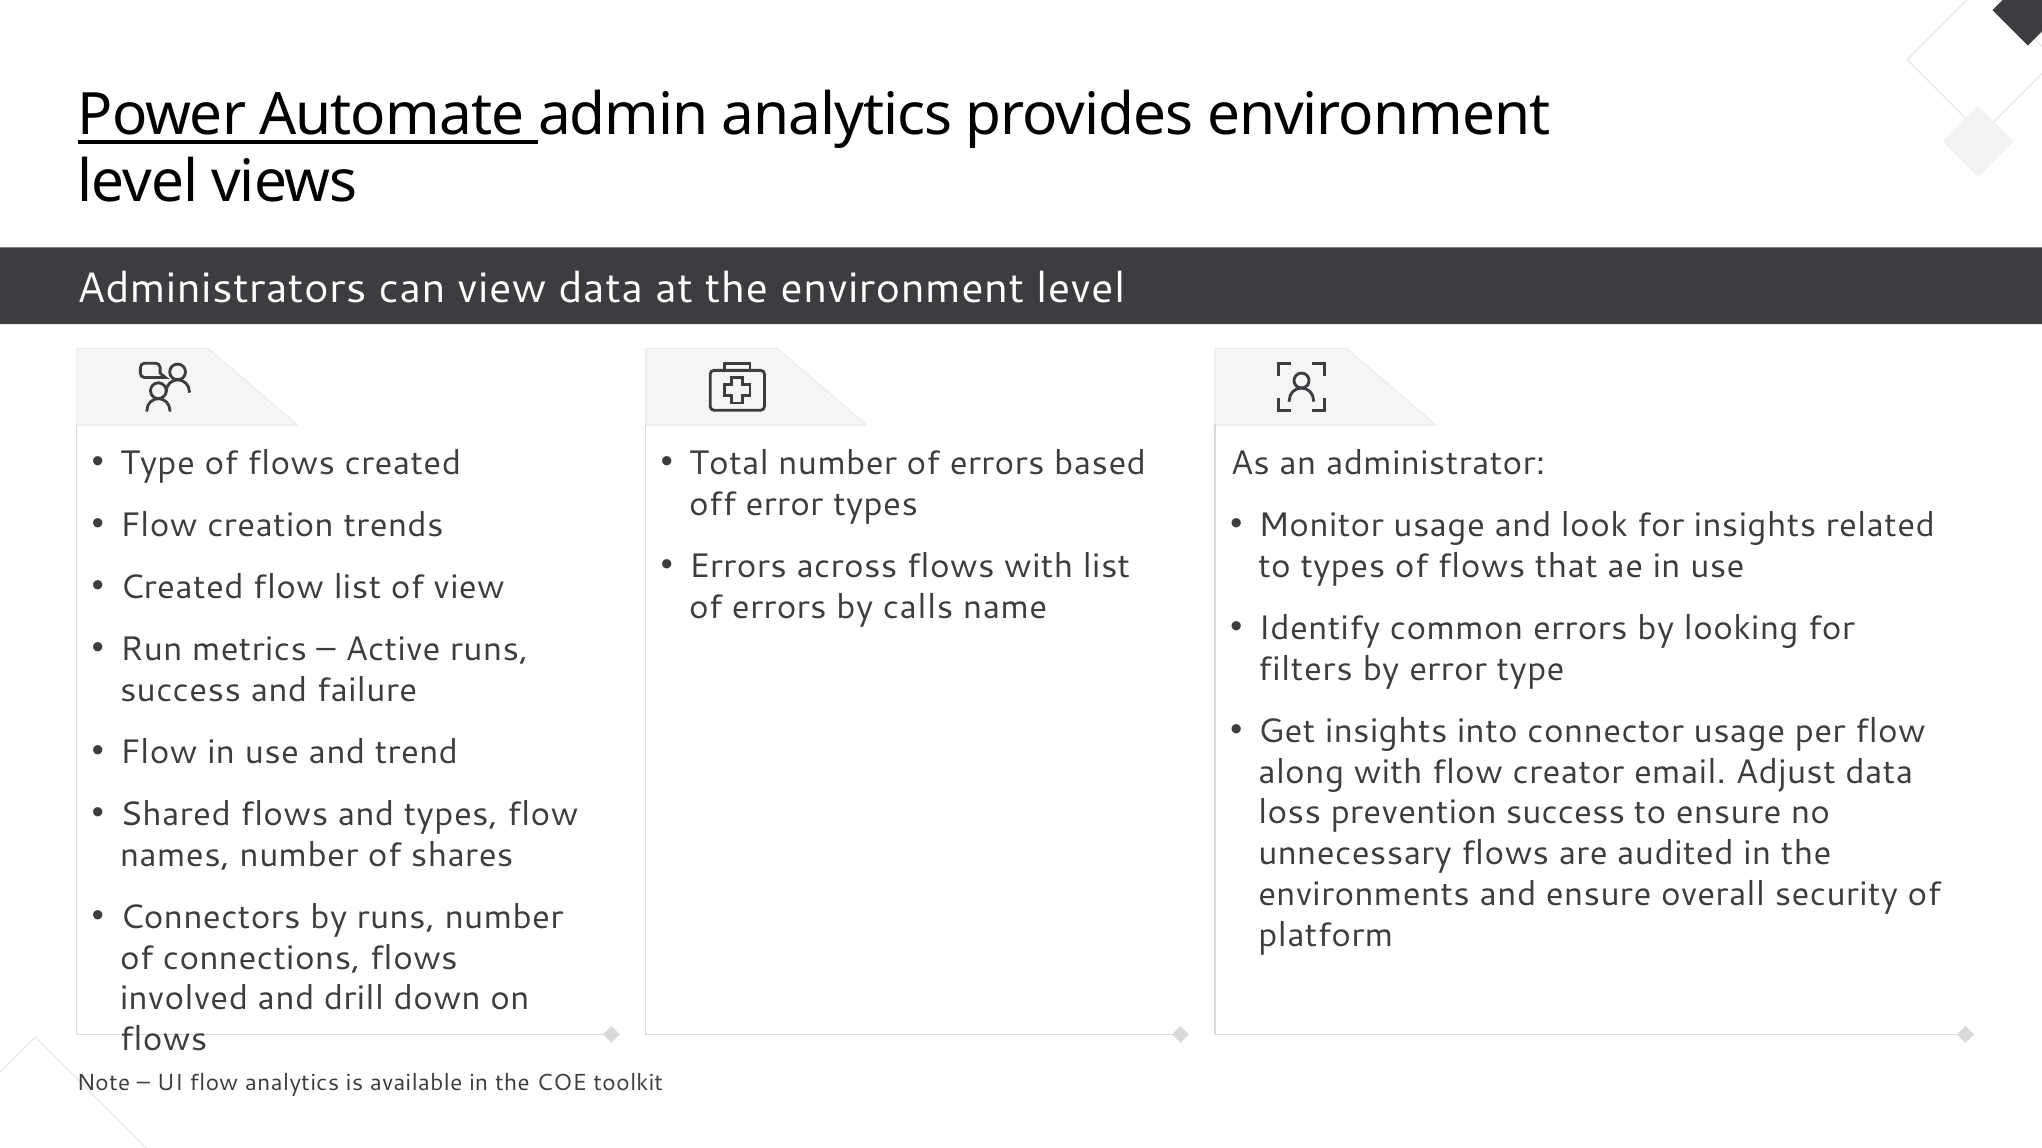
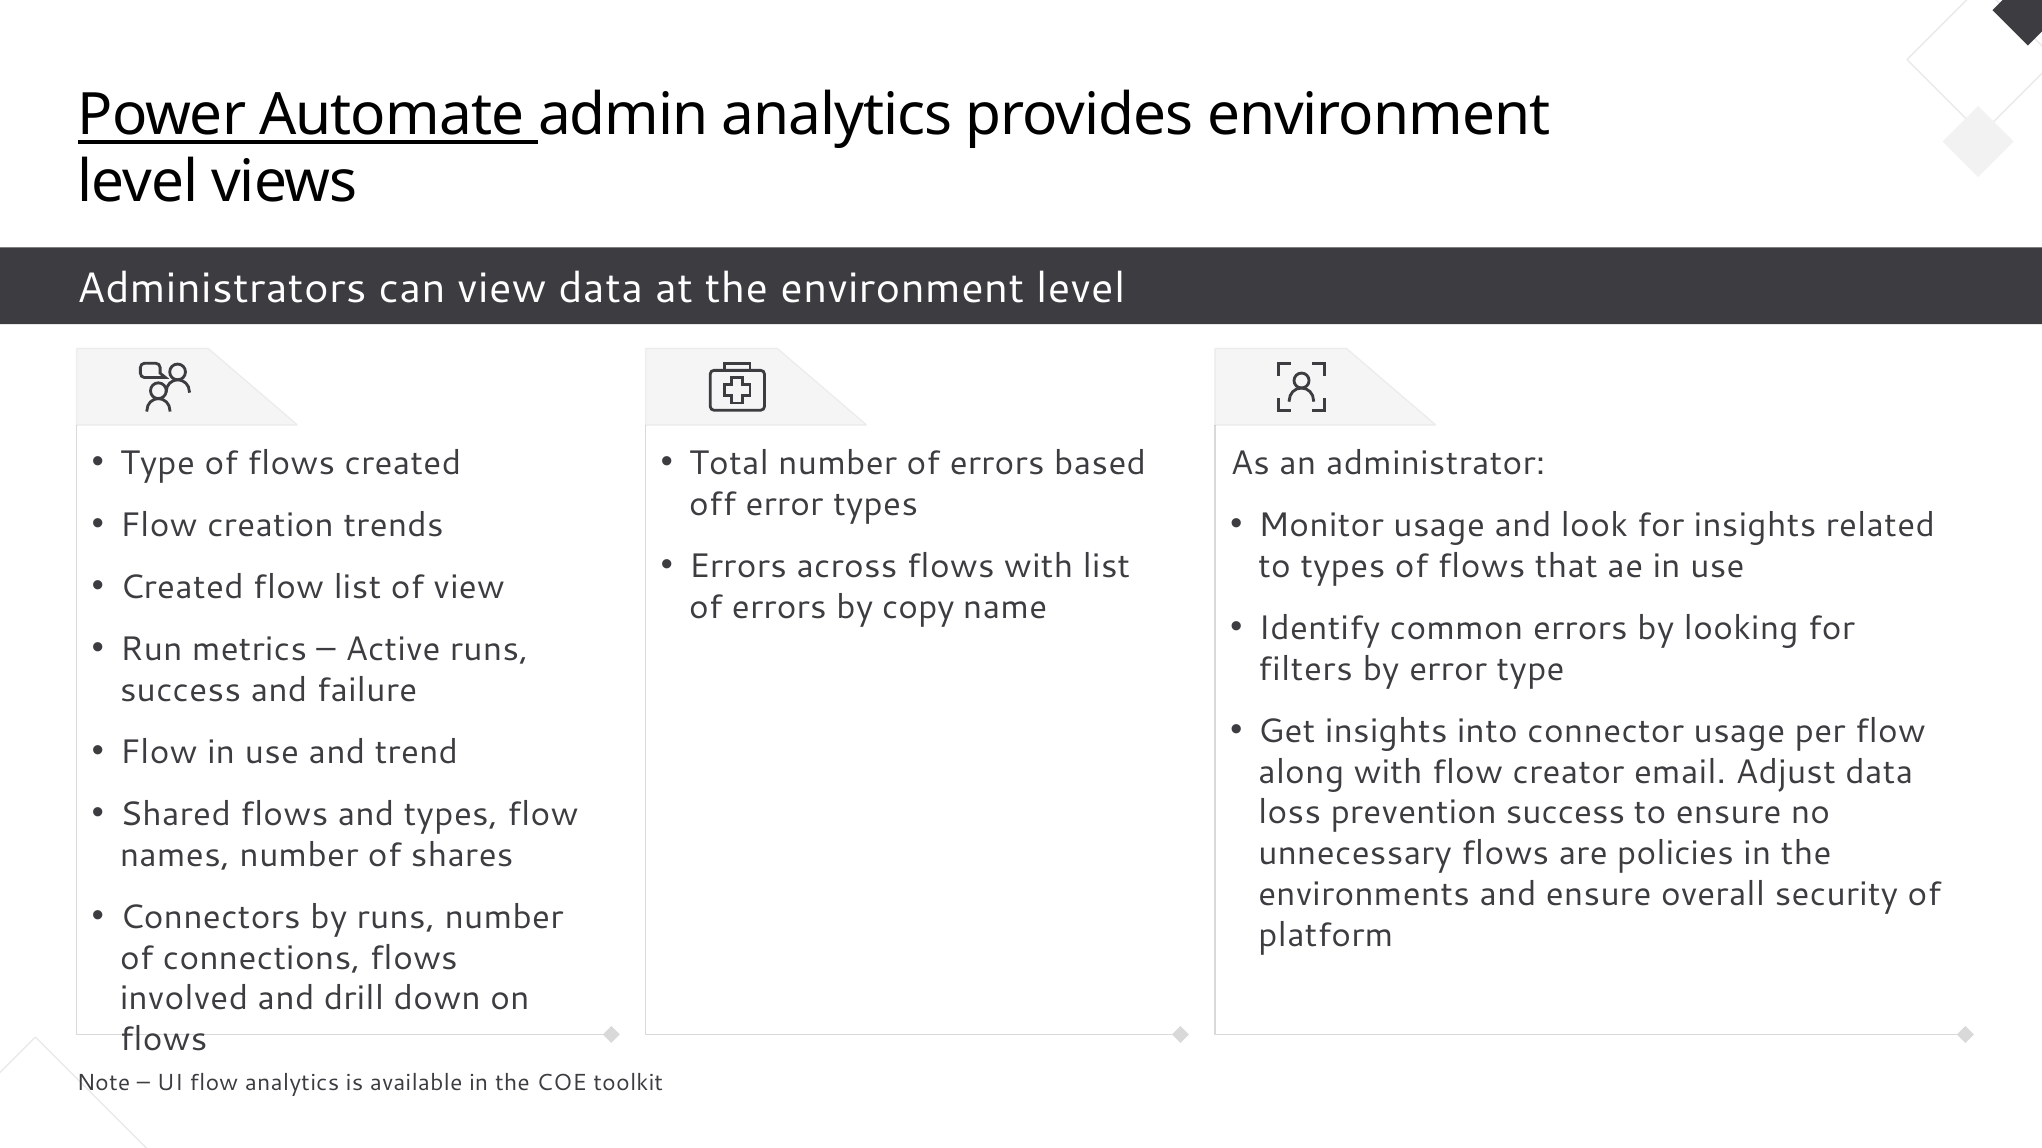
calls: calls -> copy (918, 607)
audited: audited -> policies (1675, 854)
